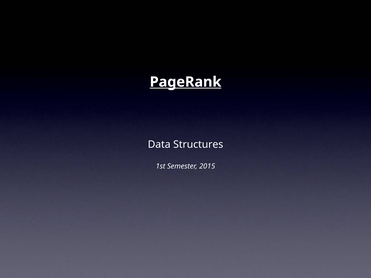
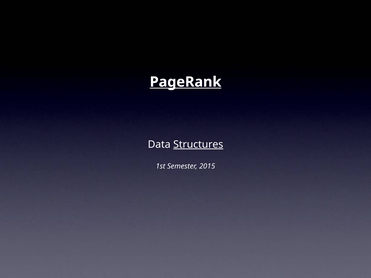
Structures underline: none -> present (198, 145)
